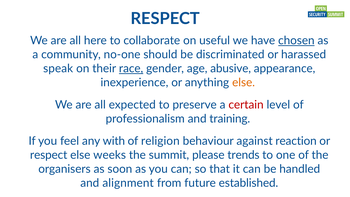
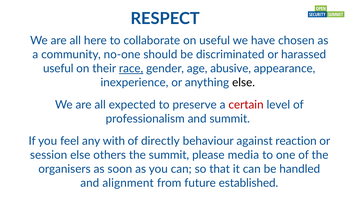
chosen underline: present -> none (296, 40)
speak: speak -> useful (58, 68)
else colour: orange -> black (244, 82)
and training: training -> summit (230, 119)
religion: religion -> directly (160, 141)
respect: respect -> session (49, 155)
weeks: weeks -> others (110, 155)
trends: trends -> media (243, 155)
